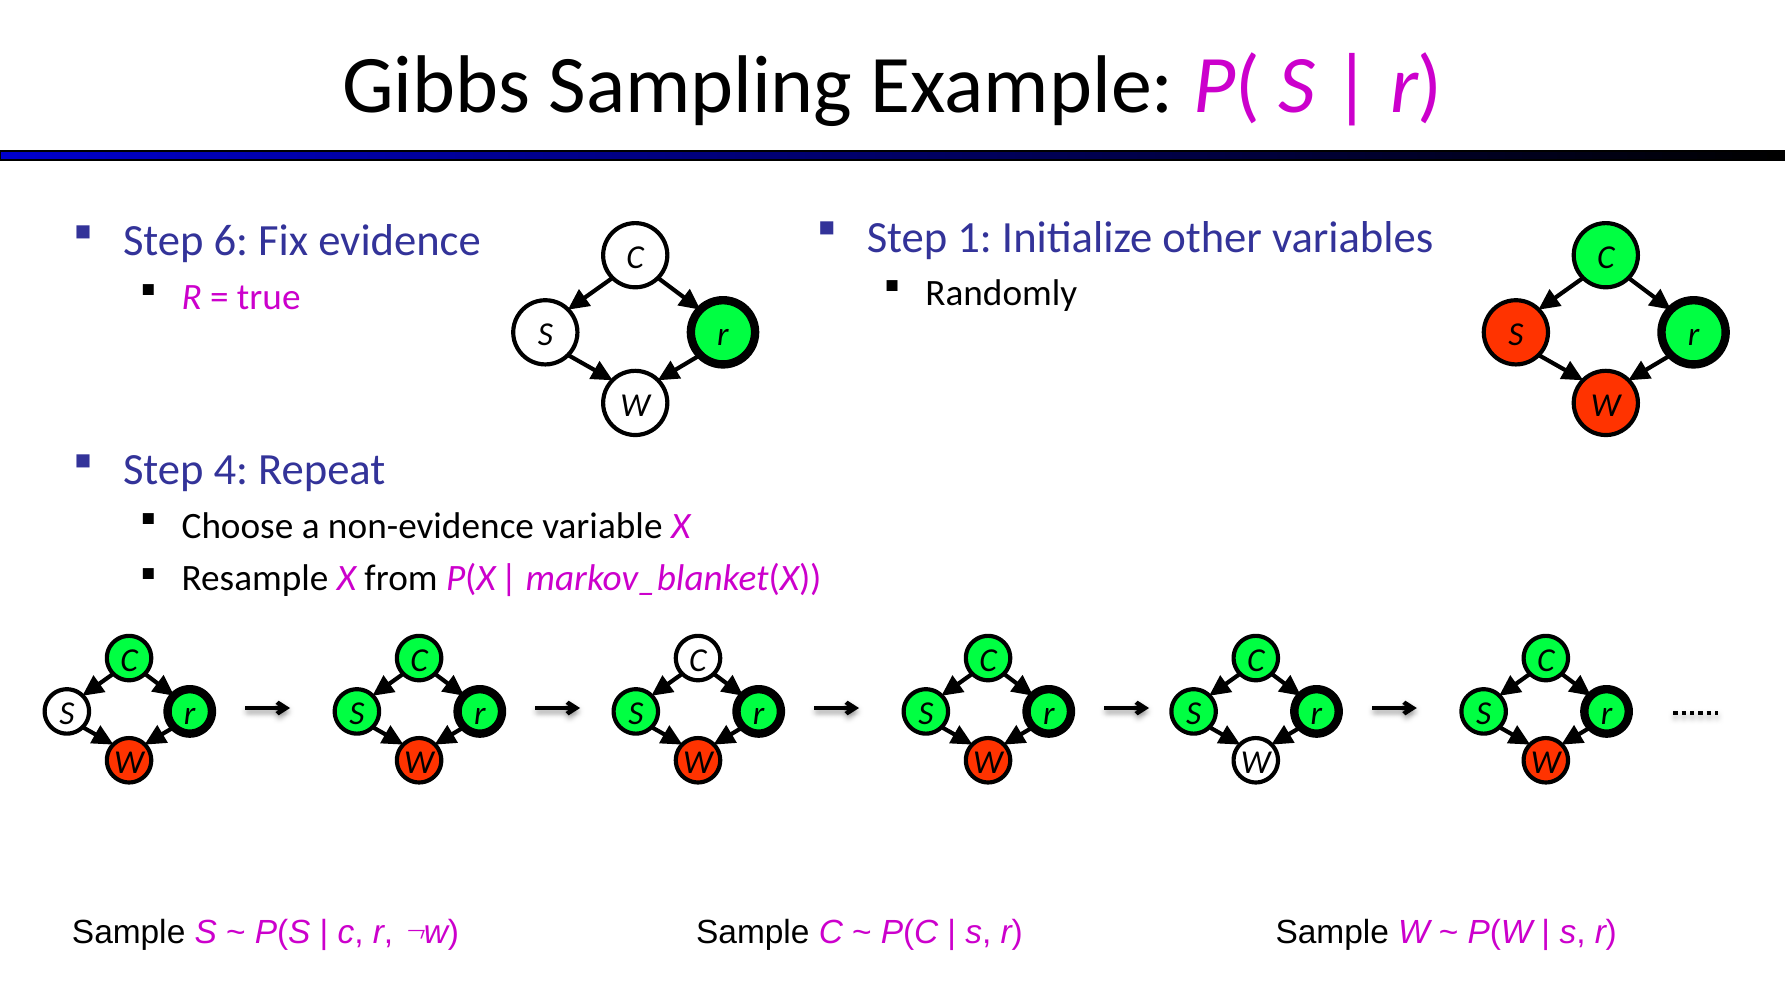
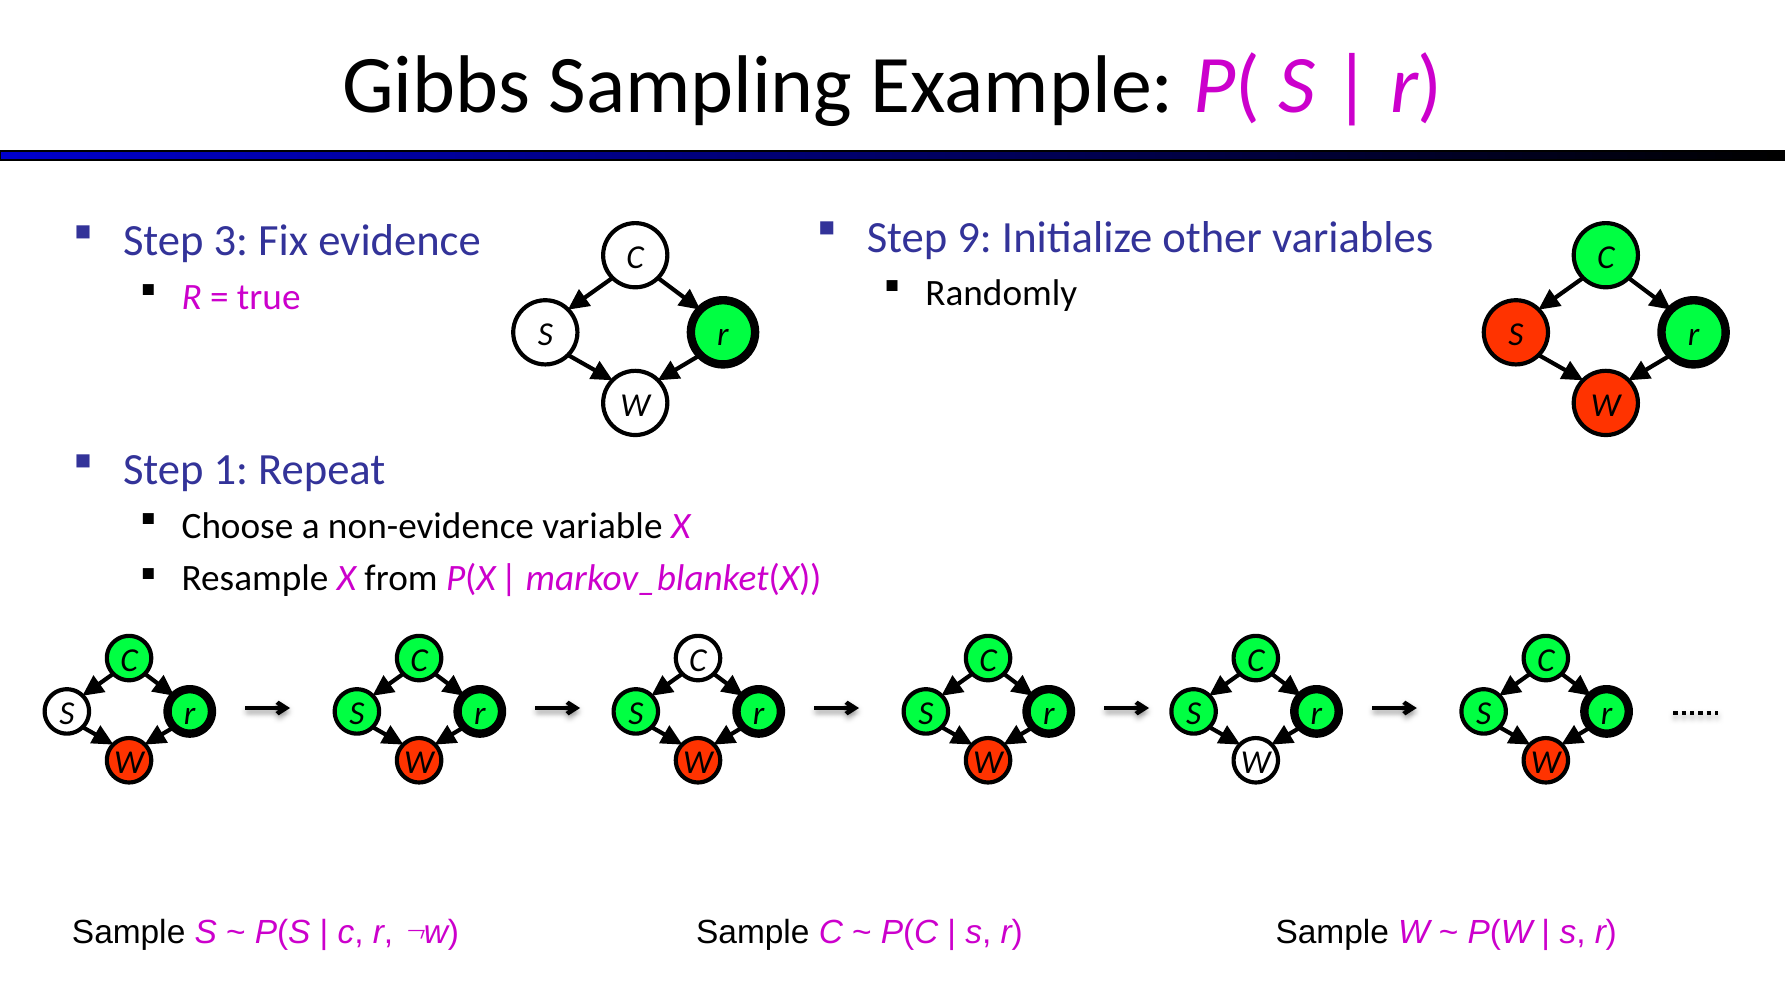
1: 1 -> 9 (975, 237)
6: 6 -> 3 (231, 241)
4: 4 -> 1 (231, 470)
